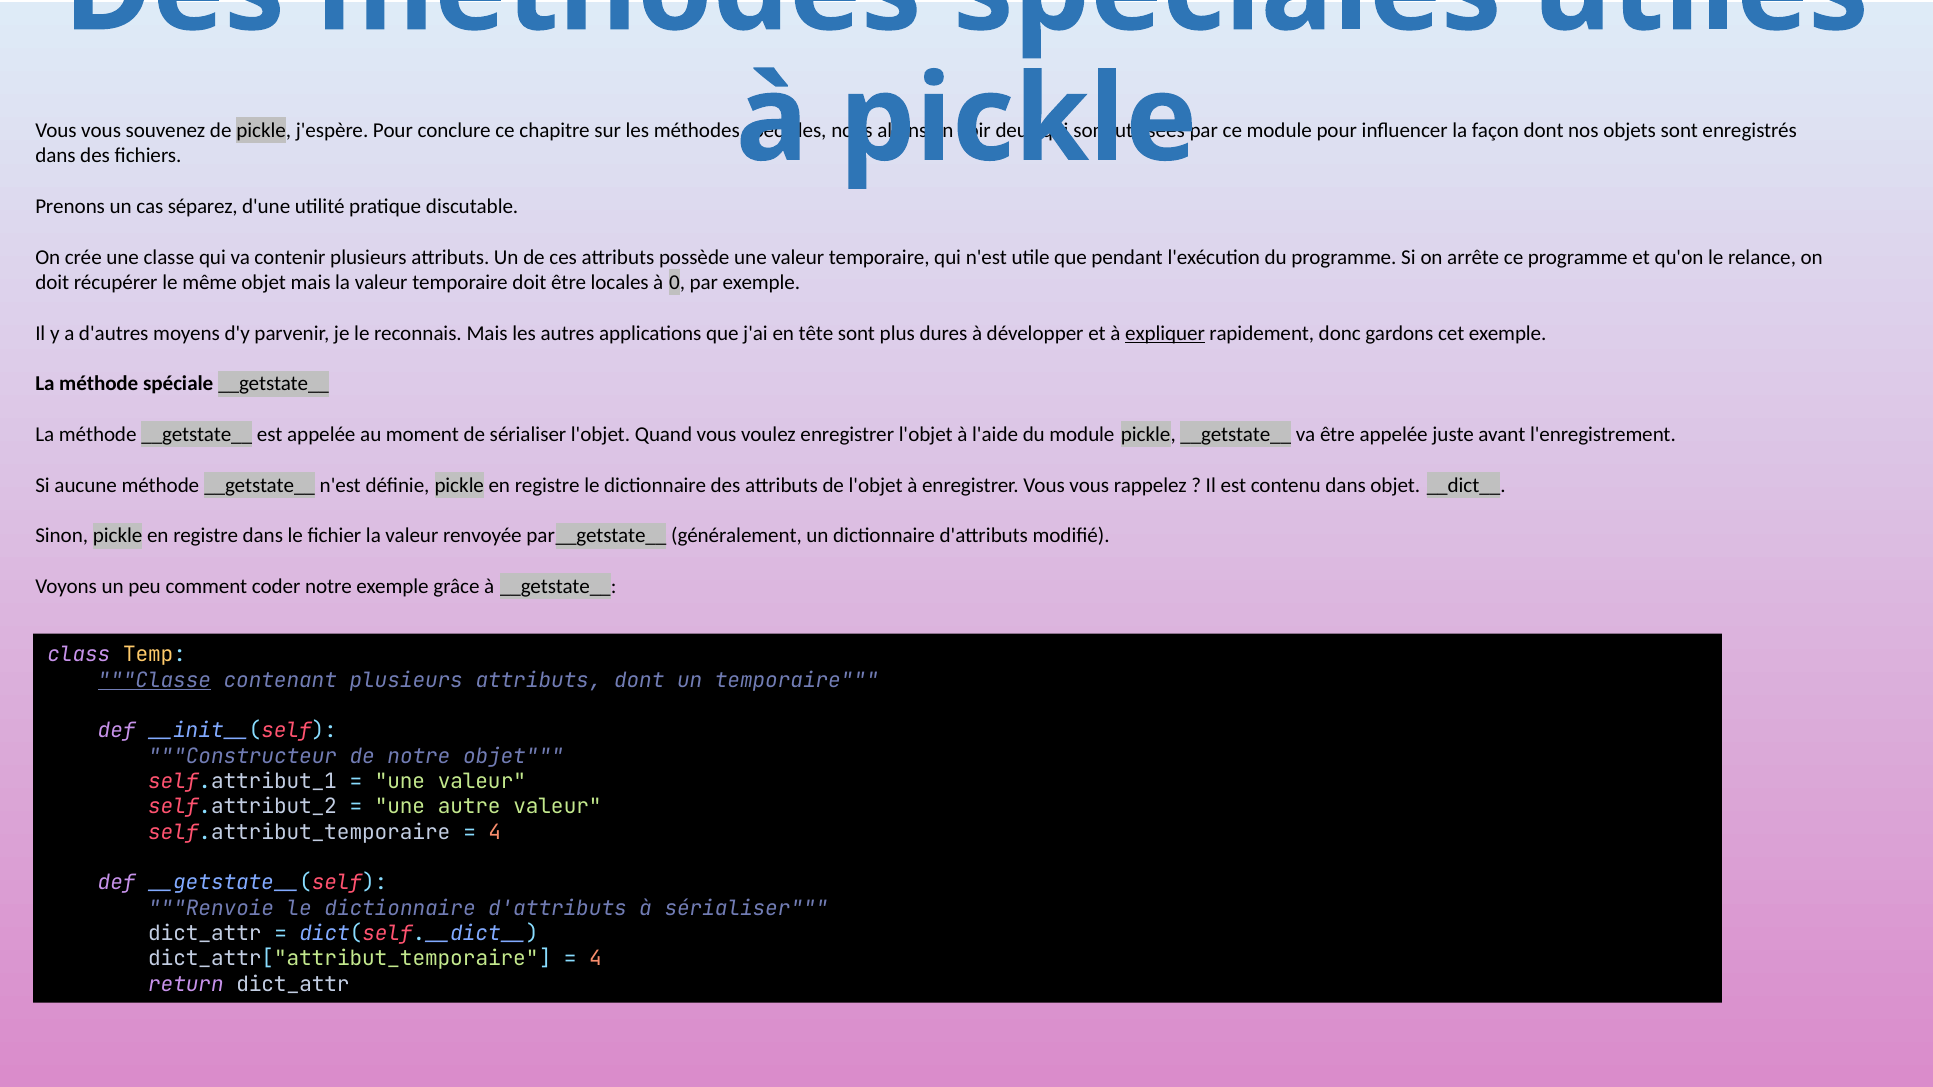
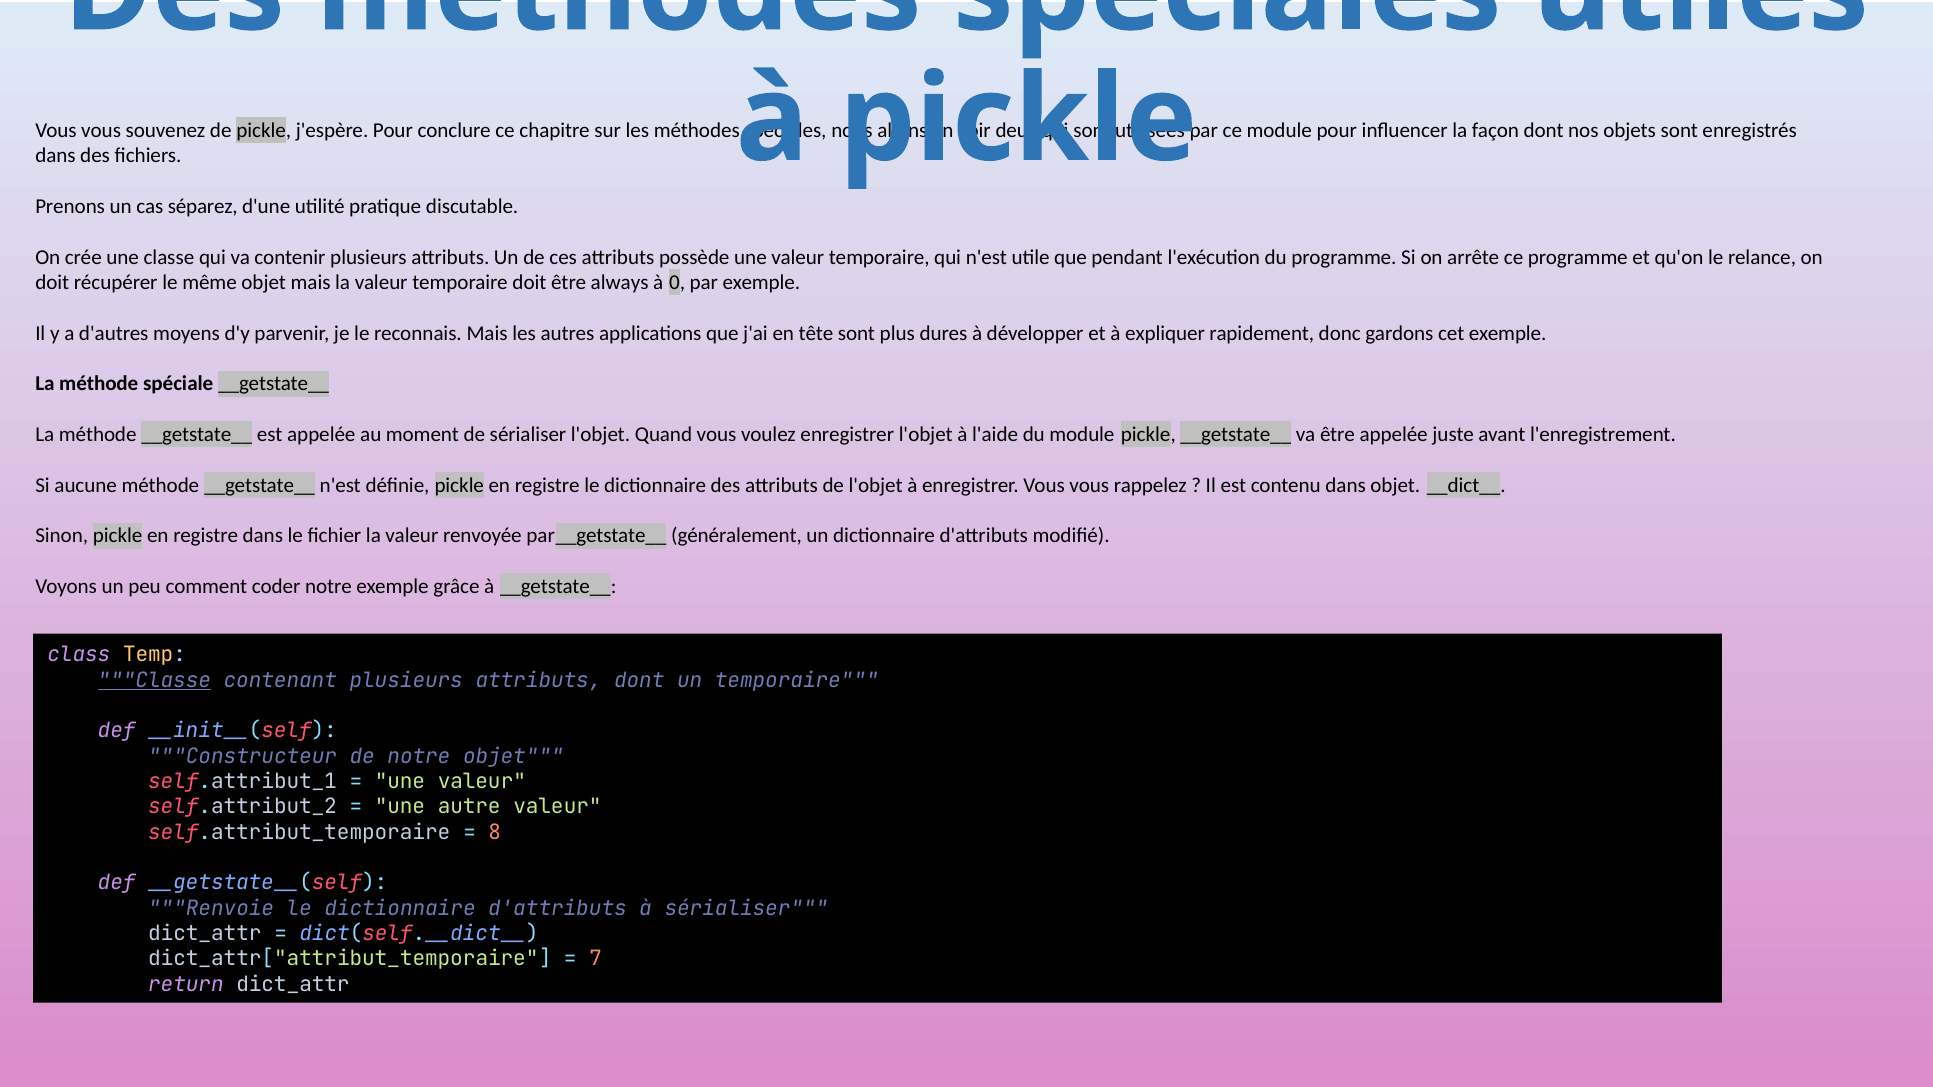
locales: locales -> always (620, 283)
expliquer underline: present -> none (1165, 333)
4: 4 -> 8 (495, 833)
4: 4 -> 7 (595, 959)
